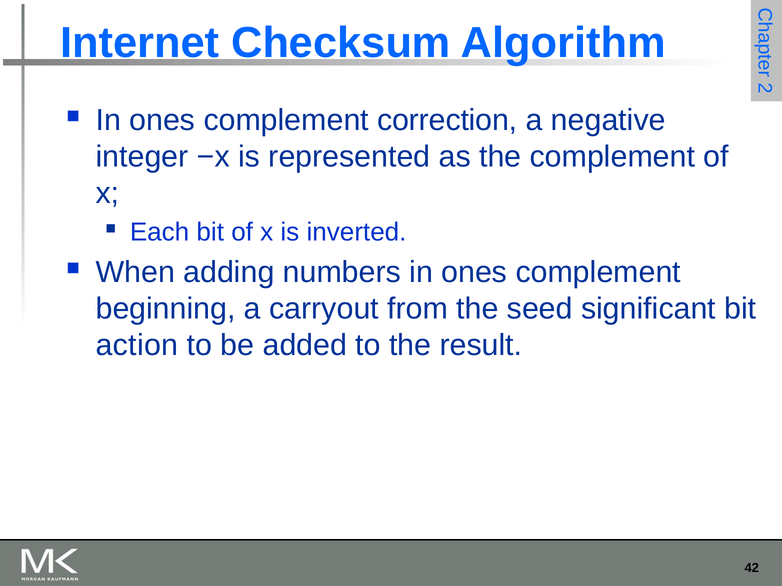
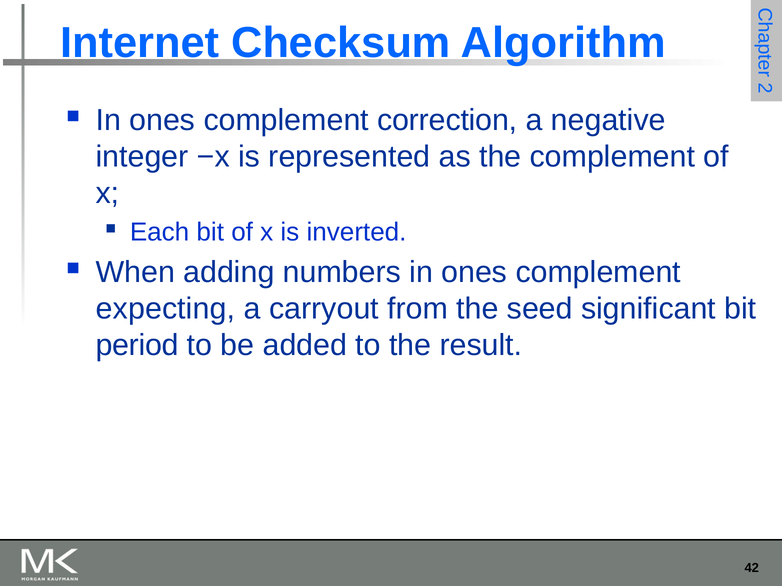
beginning: beginning -> expecting (166, 309)
action: action -> period (137, 346)
